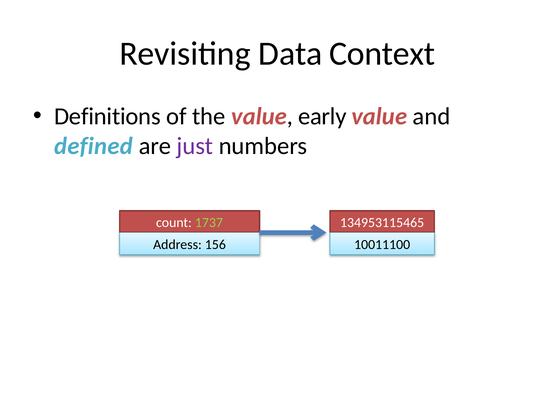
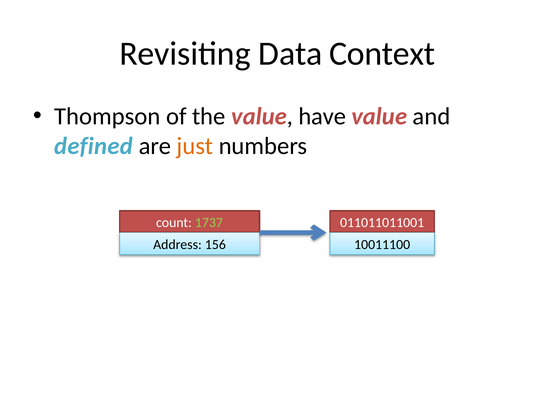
Definitions: Definitions -> Thompson (107, 116)
early: early -> have (322, 116)
just colour: purple -> orange (195, 146)
134953115465: 134953115465 -> 011011011001 (382, 222)
